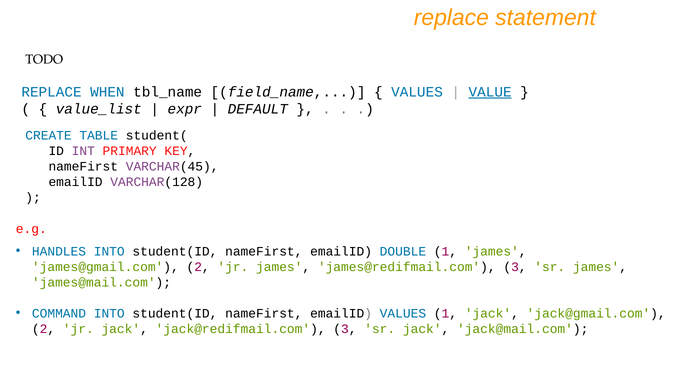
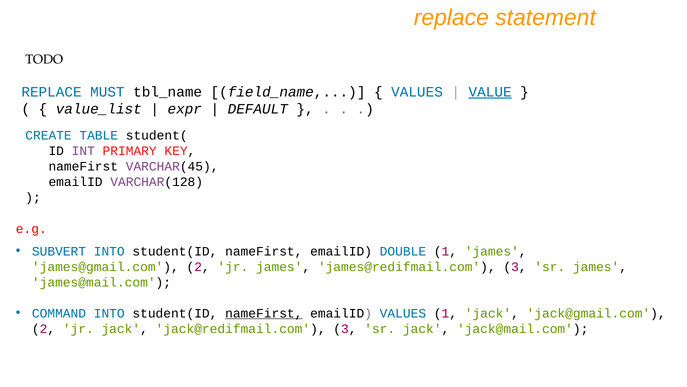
WHEN: WHEN -> MUST (107, 92)
HANDLES: HANDLES -> SUBVERT (59, 251)
nameFirst underline: none -> present (264, 313)
